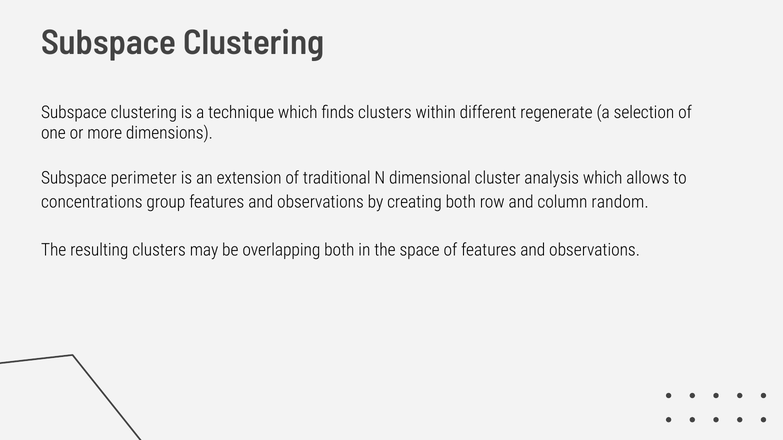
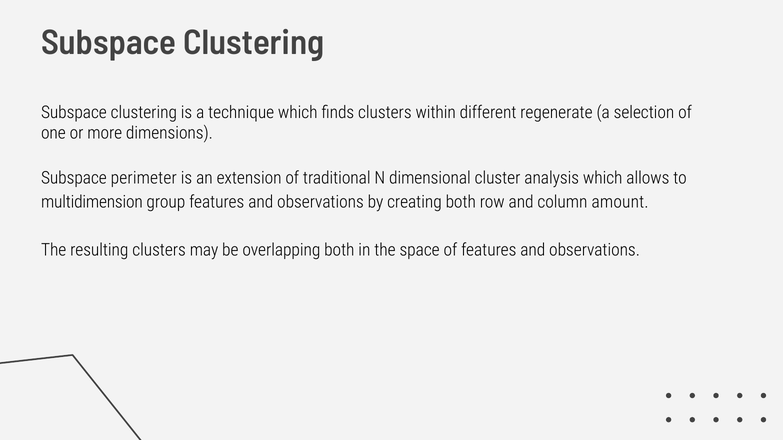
concentrations: concentrations -> multidimension (92, 202)
random: random -> amount (620, 202)
